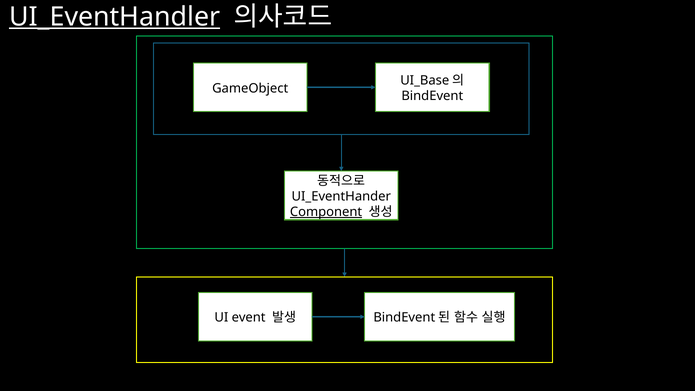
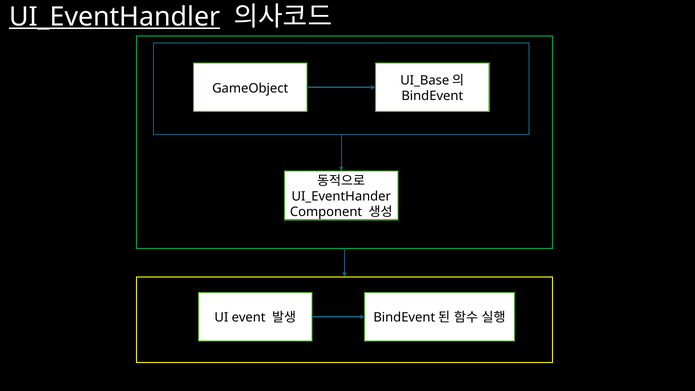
Component underline: present -> none (326, 212)
